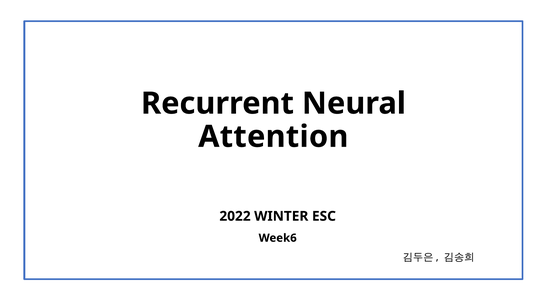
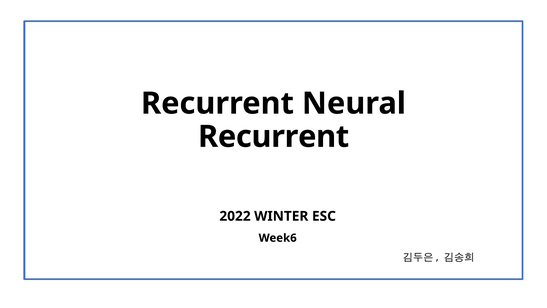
Attention: Attention -> Recurrent (274, 137)
